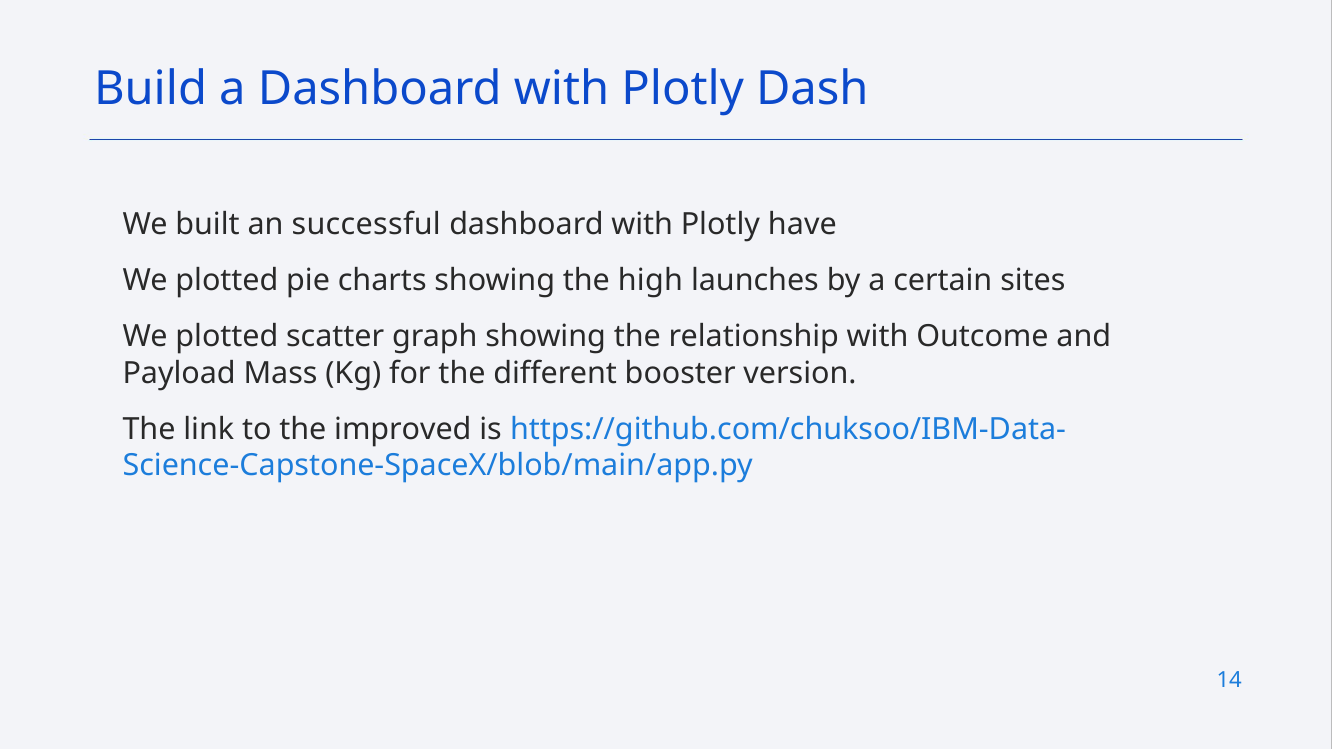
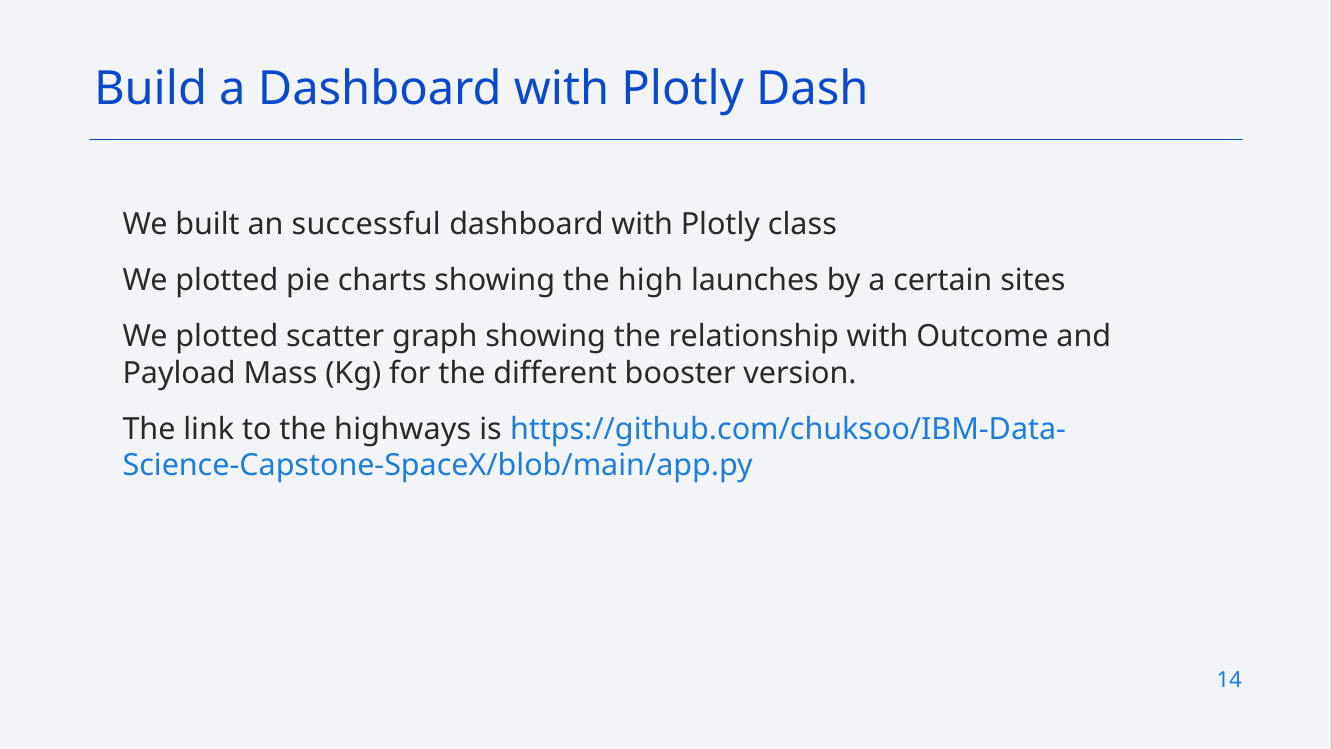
have: have -> class (802, 225)
improved: improved -> highways (403, 429)
